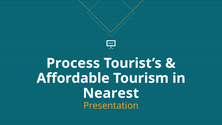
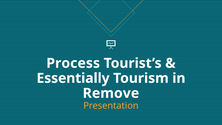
Affordable: Affordable -> Essentially (73, 78)
Nearest: Nearest -> Remove (111, 93)
